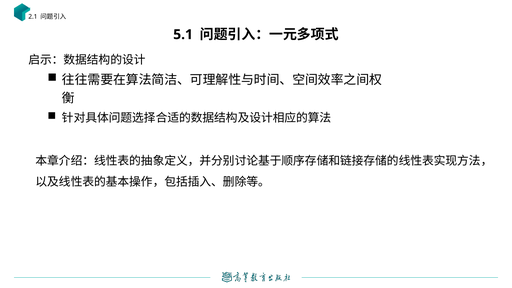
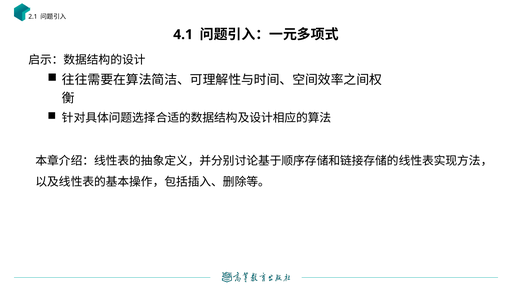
5.1: 5.1 -> 4.1 (183, 35)
